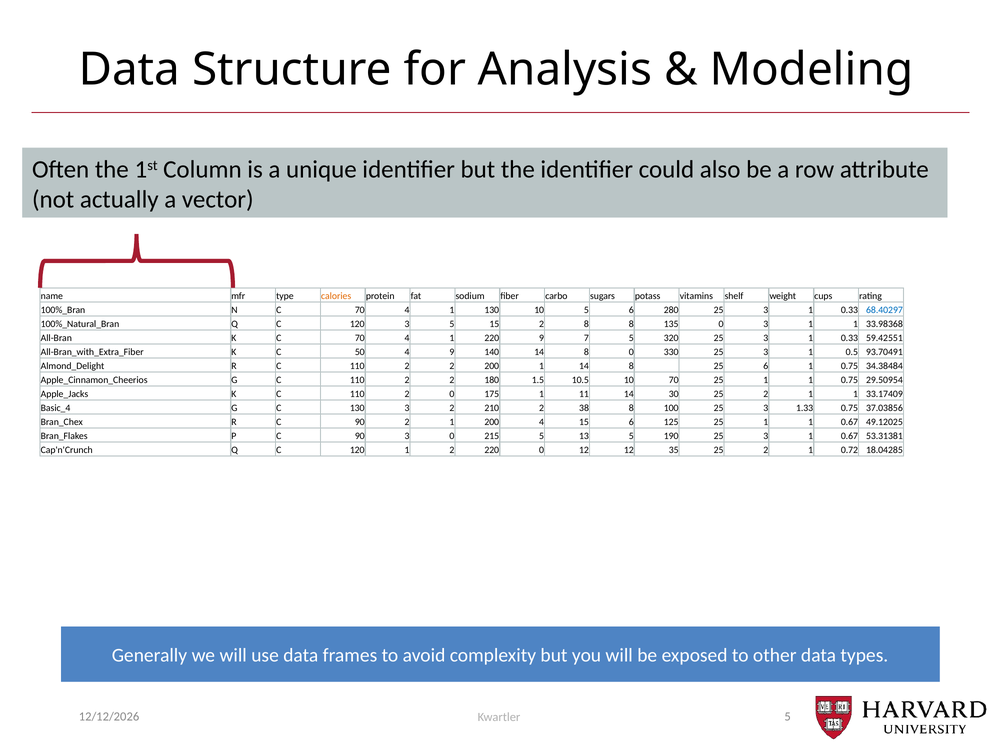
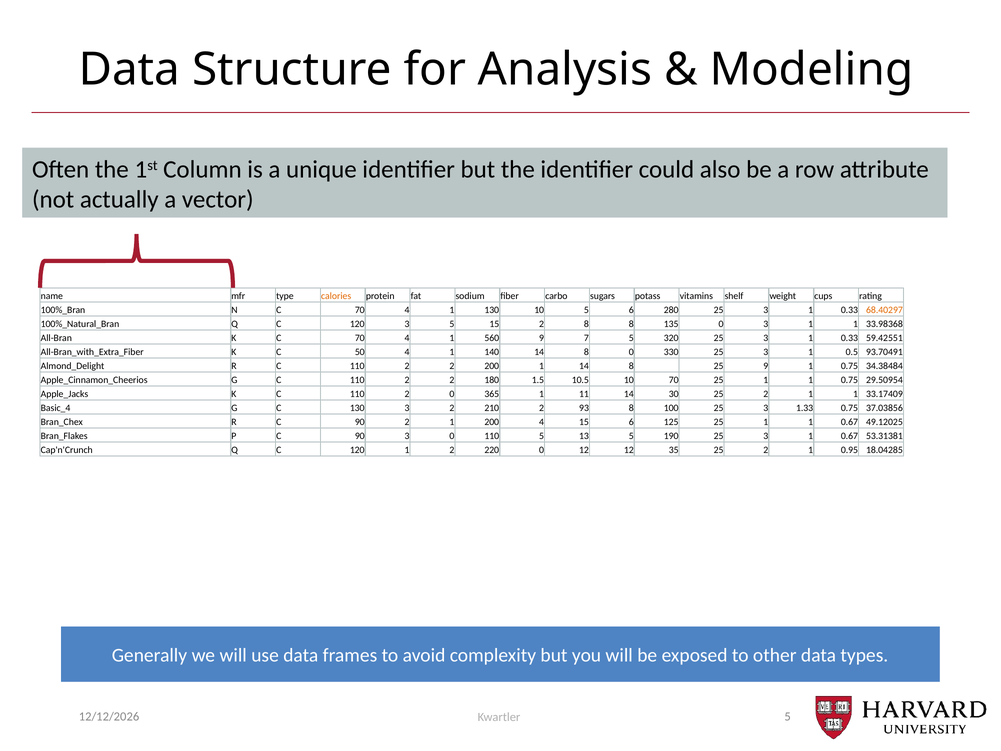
68.40297 colour: blue -> orange (884, 310)
1 220: 220 -> 560 (492, 338)
50 4 9: 9 -> 1 (452, 352)
25 6: 6 -> 9 (766, 366)
175: 175 -> 365 (492, 394)
38: 38 -> 93 (584, 408)
0 215: 215 -> 110 (492, 436)
0.72: 0.72 -> 0.95 (849, 450)
